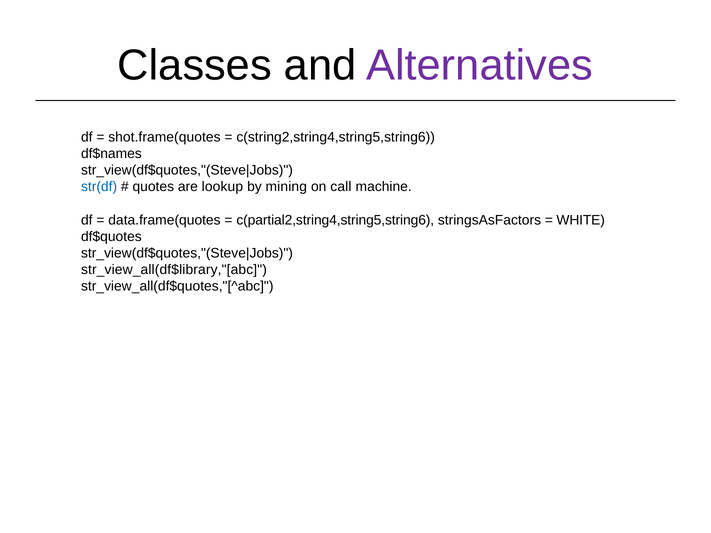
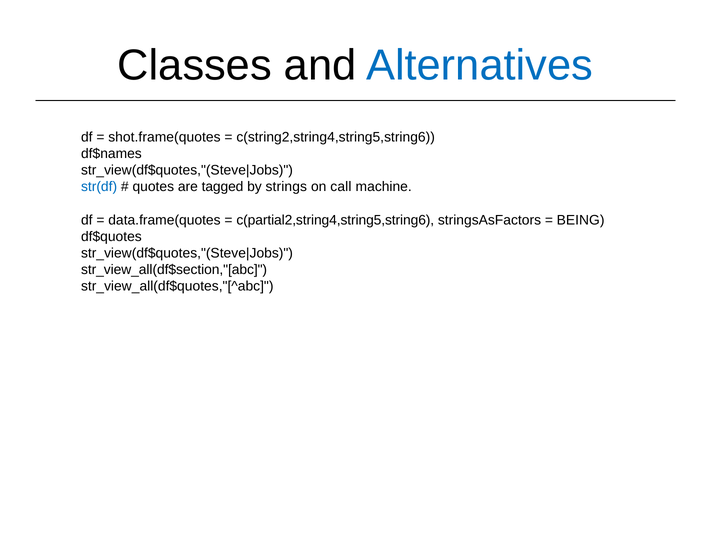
Alternatives colour: purple -> blue (480, 65)
lookup: lookup -> tagged (223, 187)
mining: mining -> strings (286, 187)
WHITE: WHITE -> BEING (581, 220)
str_view_all(df$library,"[abc: str_view_all(df$library,"[abc -> str_view_all(df$section,"[abc (174, 270)
